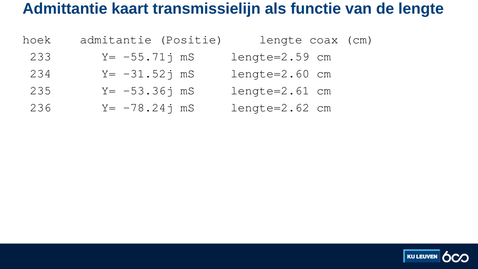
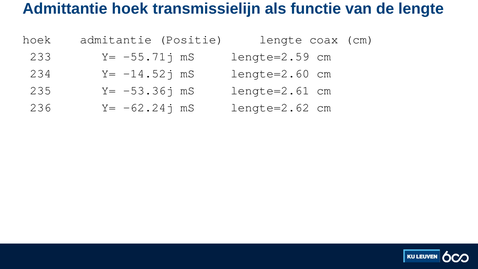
Admittantie kaart: kaart -> hoek (130, 9)
-31.52j: -31.52j -> -14.52j (148, 74)
-78.24j: -78.24j -> -62.24j (148, 107)
